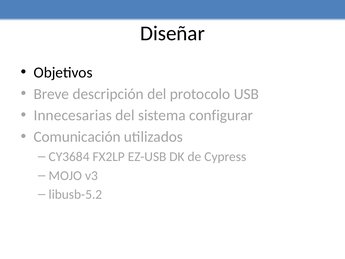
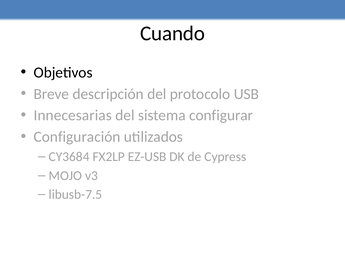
Diseñar: Diseñar -> Cuando (173, 33)
Comunicación: Comunicación -> Configuración (77, 137)
libusb-5.2: libusb-5.2 -> libusb-7.5 (75, 194)
